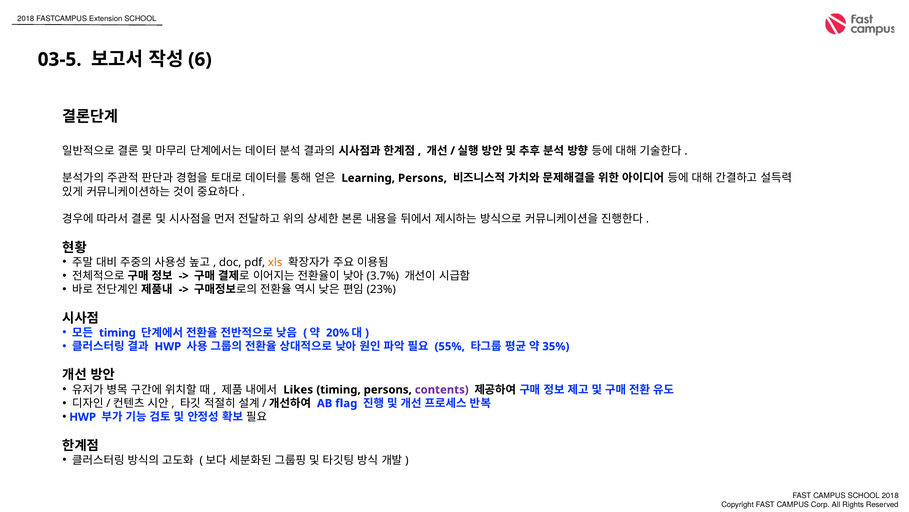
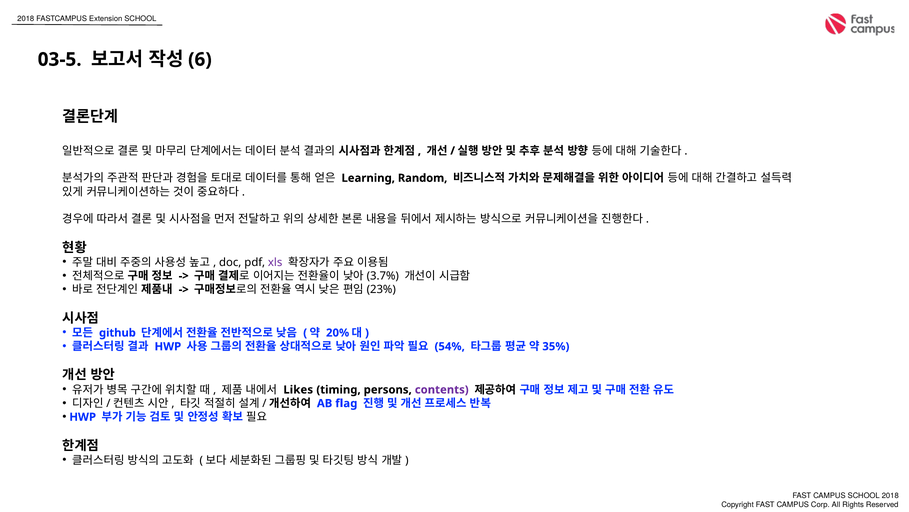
Learning Persons: Persons -> Random (423, 178)
xls colour: orange -> purple (275, 262)
timing: timing -> github (117, 332)
55%: 55% -> 54% (450, 346)
